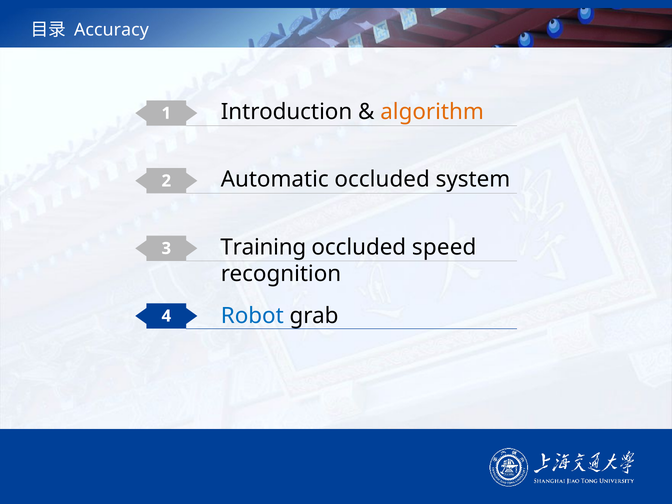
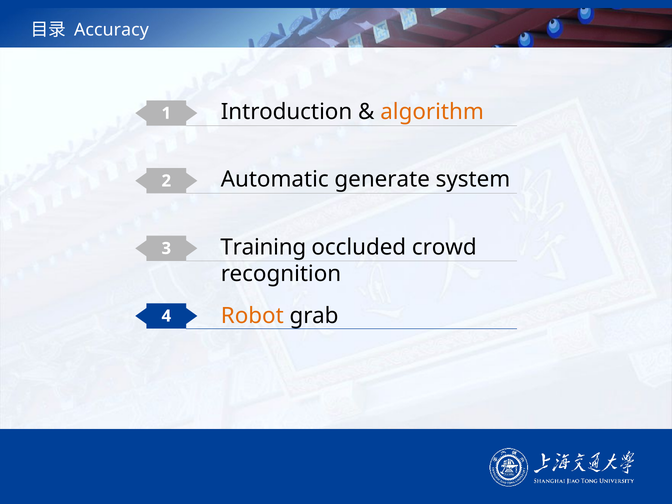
Automatic occluded: occluded -> generate (382, 180)
speed: speed -> crowd (444, 247)
Robot colour: blue -> orange (252, 316)
